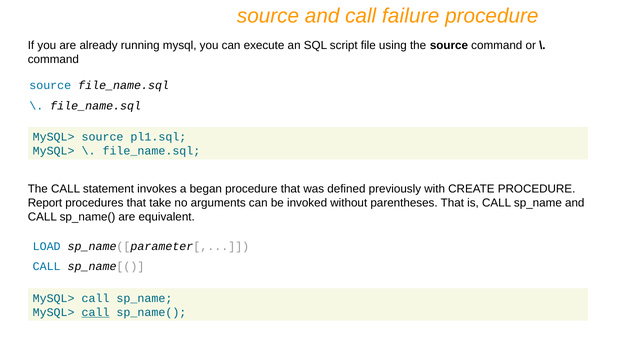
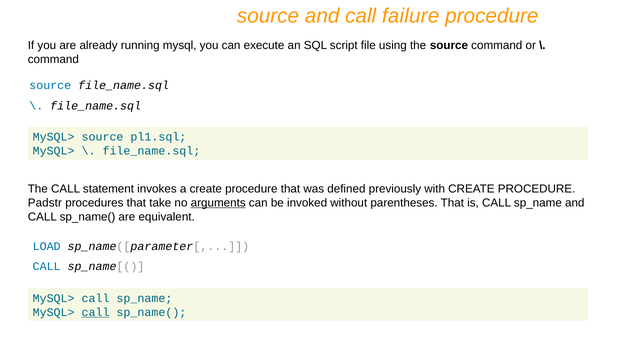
a began: began -> create (206, 189)
Report: Report -> Padstr (45, 203)
arguments underline: none -> present (218, 203)
